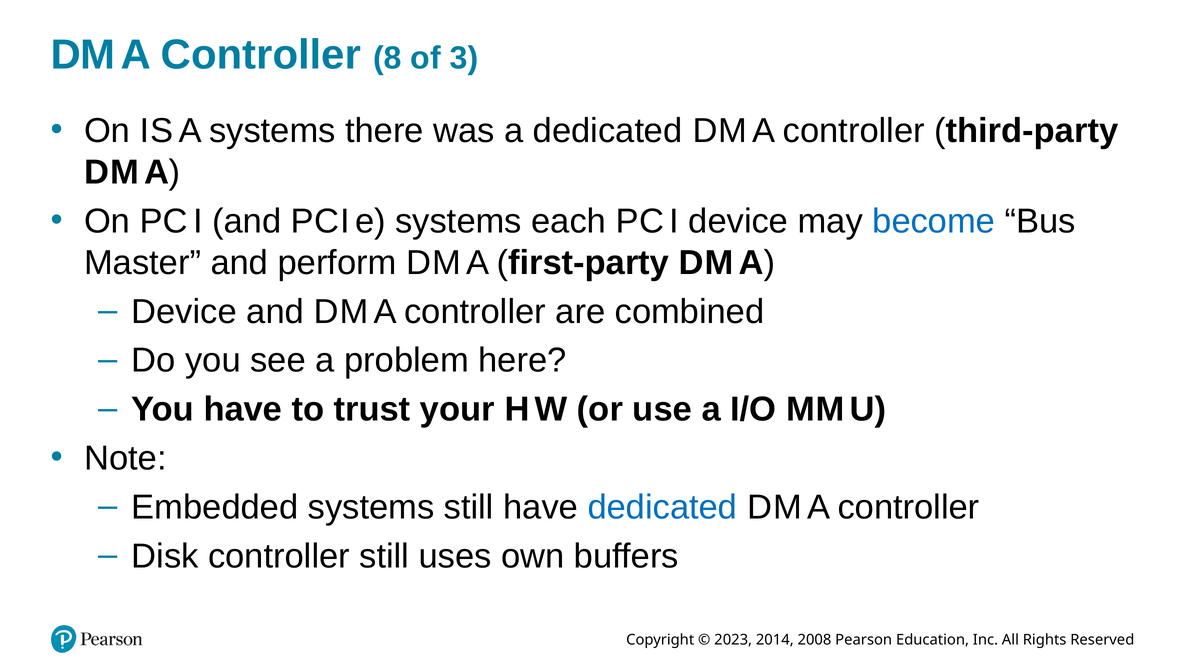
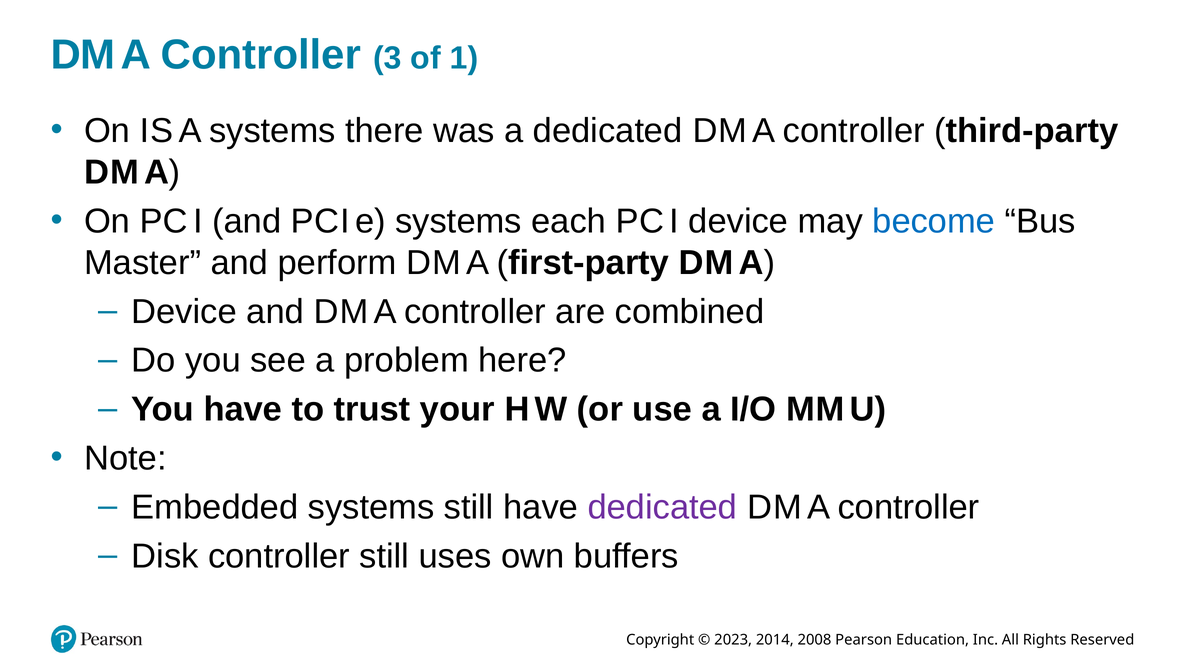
8: 8 -> 3 (387, 58)
3: 3 -> 1 (464, 58)
dedicated colour: blue -> purple (662, 507)
